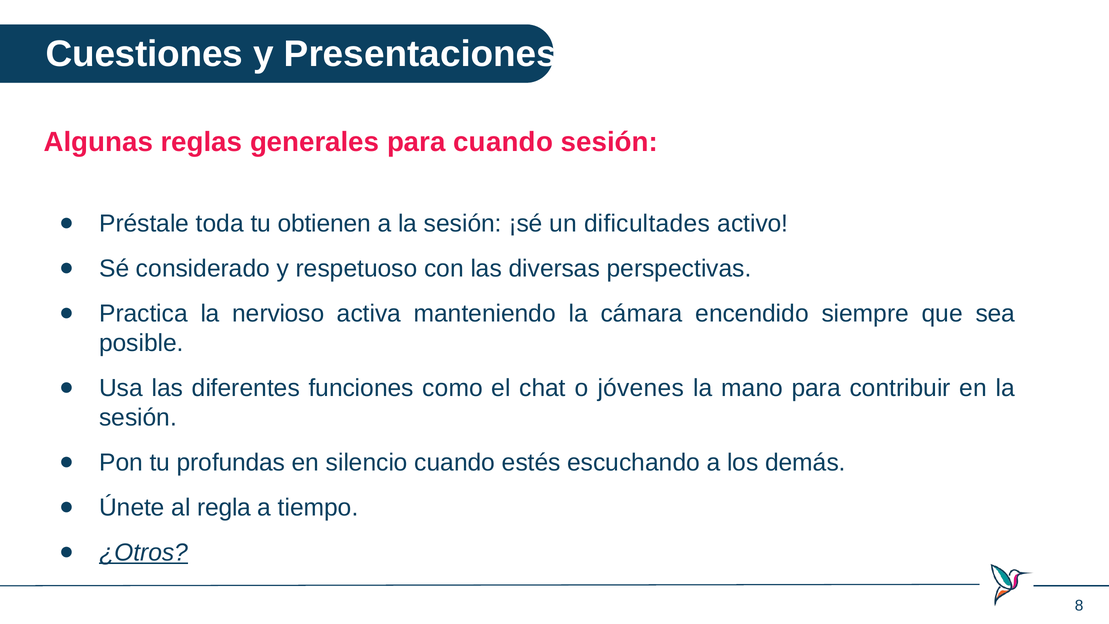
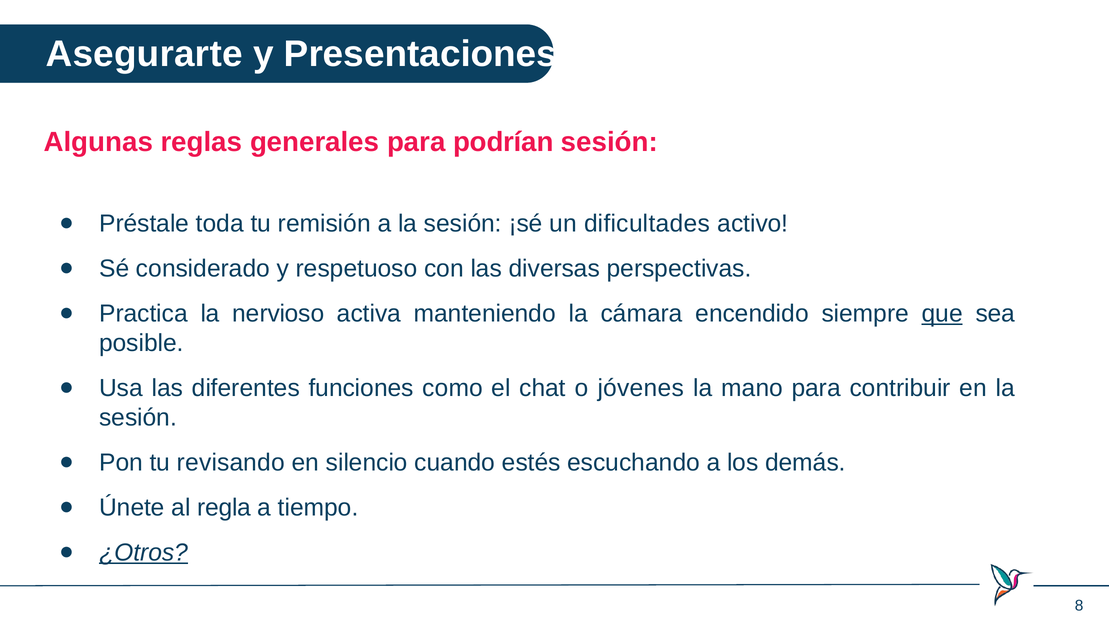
Cuestiones: Cuestiones -> Asegurarte (144, 54)
para cuando: cuando -> podrían (503, 142)
obtienen: obtienen -> remisión (324, 224)
que underline: none -> present (942, 314)
profundas: profundas -> revisando (231, 463)
